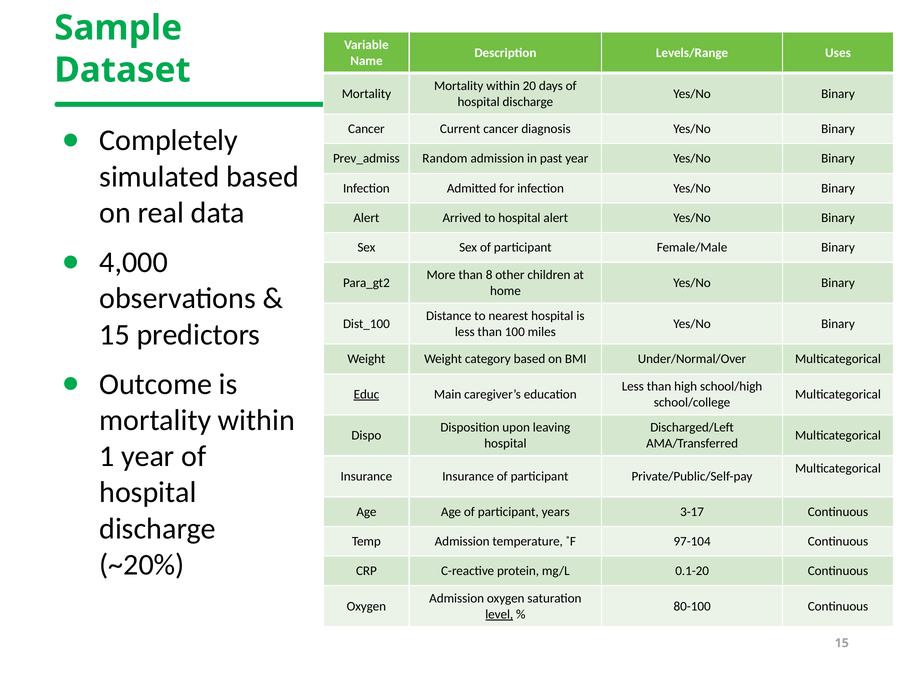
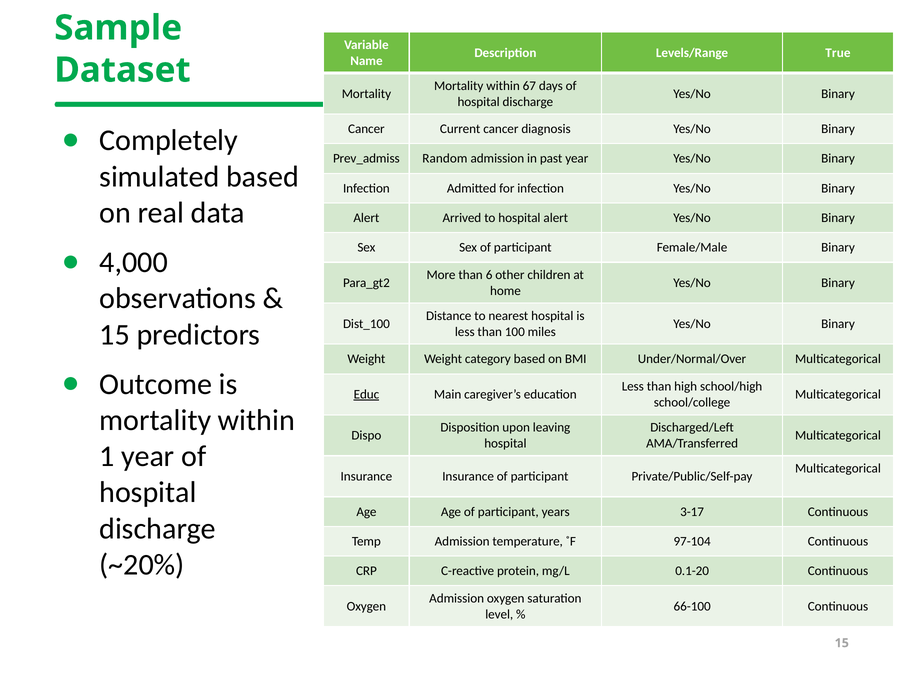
Uses: Uses -> True (838, 53)
20: 20 -> 67 (529, 86)
8: 8 -> 6 (489, 275)
80-100: 80-100 -> 66-100 (692, 607)
level underline: present -> none (499, 614)
